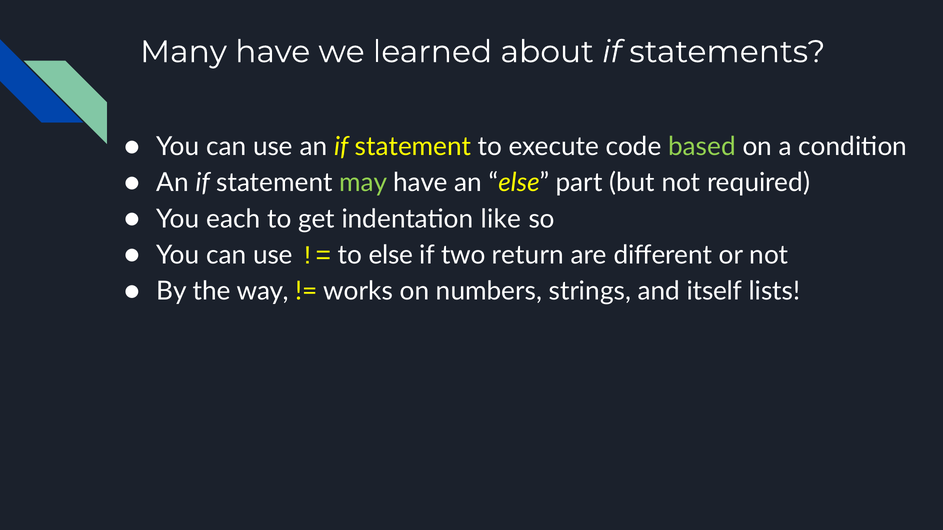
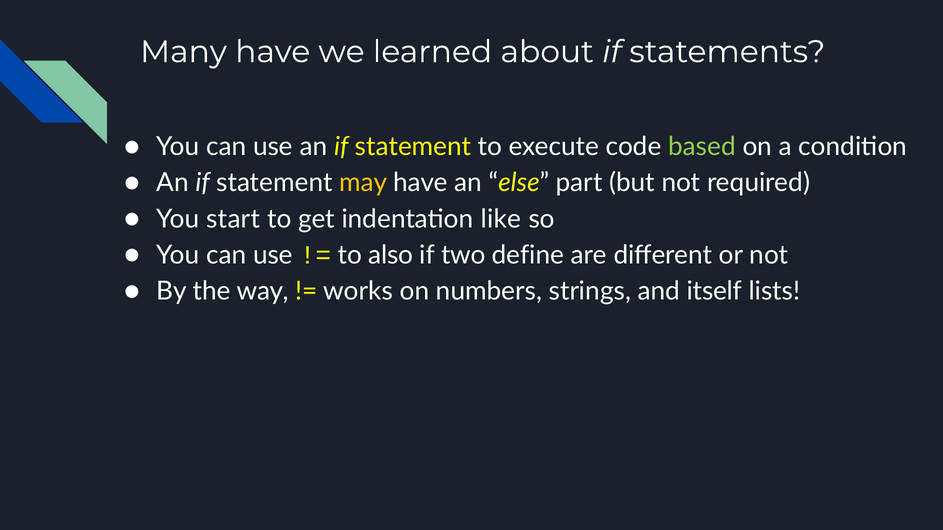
may colour: light green -> yellow (363, 183)
each: each -> start (233, 219)
to else: else -> also (391, 255)
return: return -> define (528, 255)
